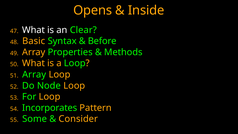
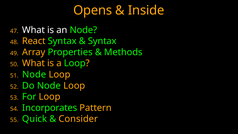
an Clear: Clear -> Node (83, 30)
Basic: Basic -> React (34, 41)
Before: Before -> Syntax (102, 41)
Array: Array -> Node (34, 74)
Some: Some -> Quick (35, 119)
